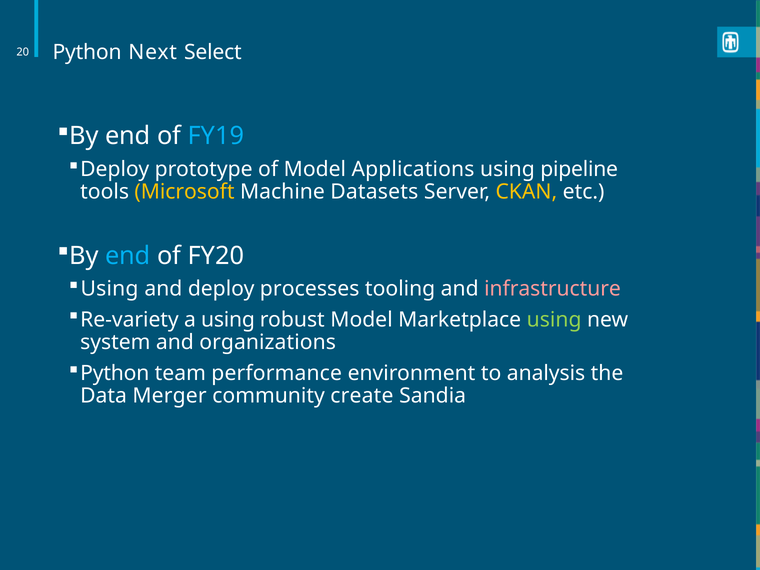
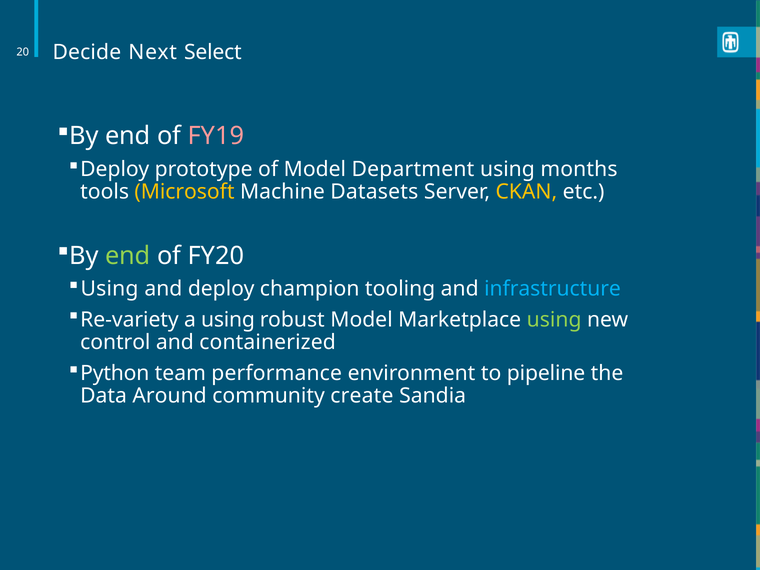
20 Python: Python -> Decide (87, 52)
FY19 colour: light blue -> pink (216, 136)
Applications: Applications -> Department (413, 169)
pipeline: pipeline -> months (579, 169)
end colour: light blue -> light green (128, 256)
processes: processes -> champion (310, 289)
infrastructure colour: pink -> light blue (552, 289)
system: system -> control (115, 342)
organizations: organizations -> containerized (268, 342)
analysis: analysis -> pipeline (546, 373)
Merger: Merger -> Around (170, 396)
